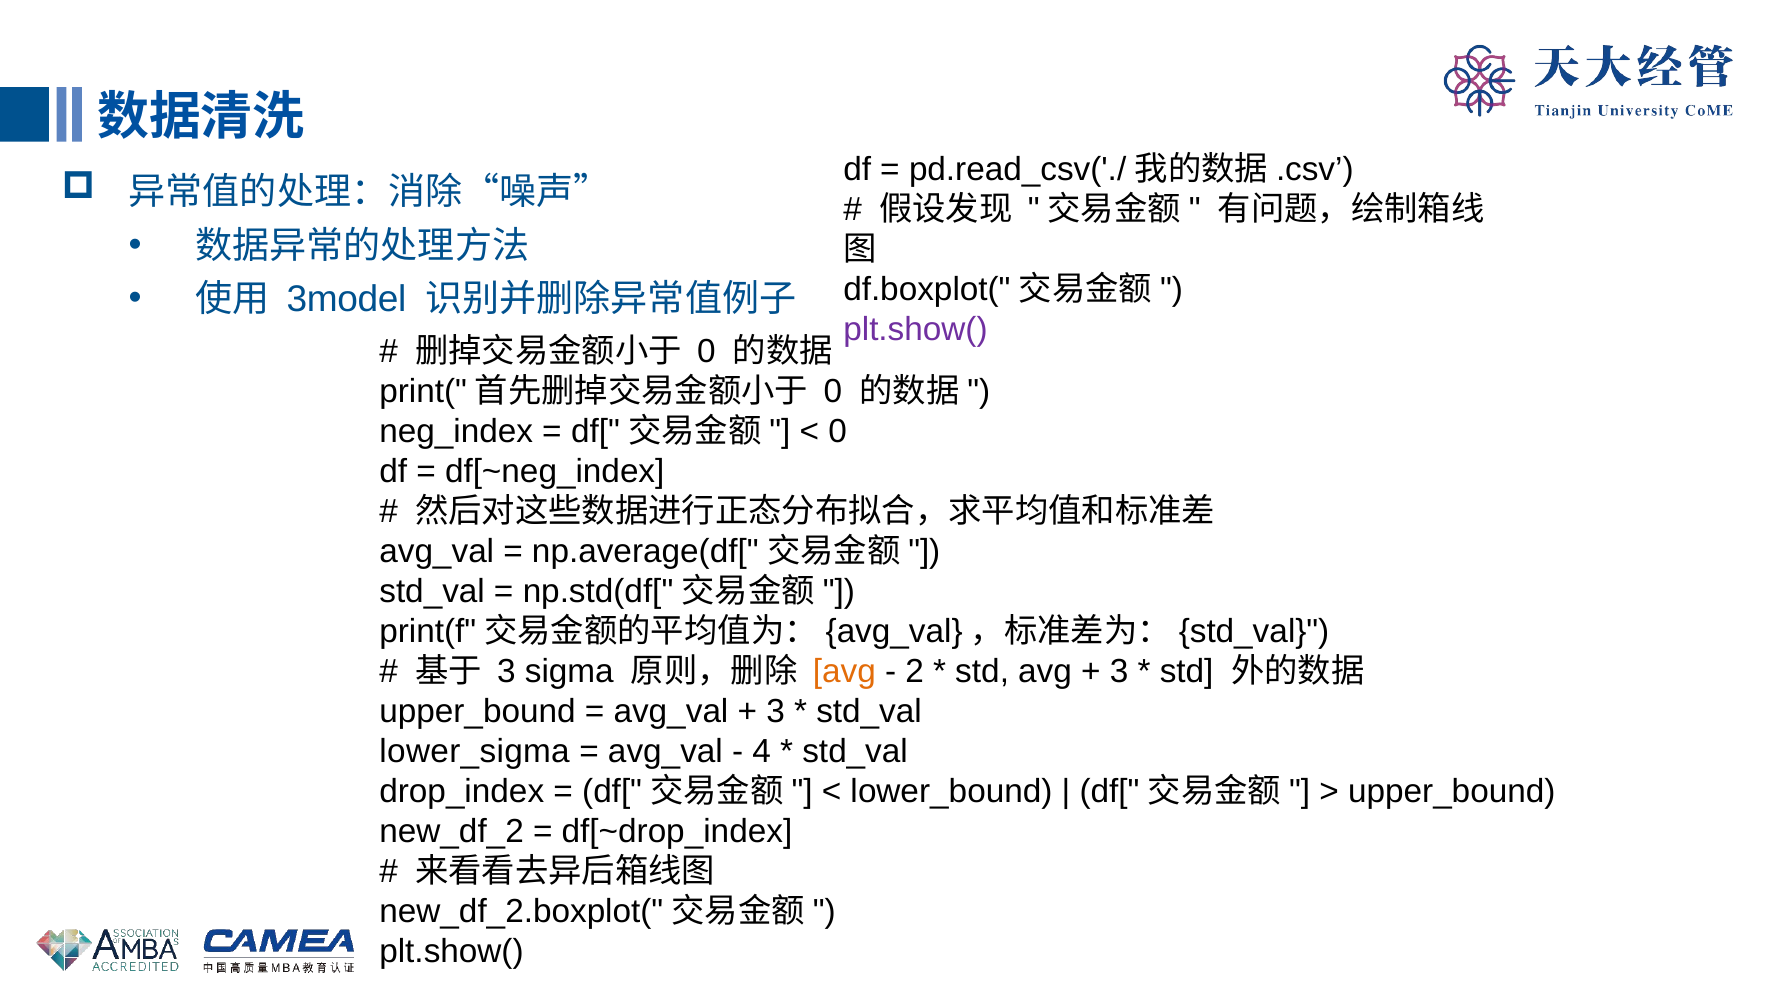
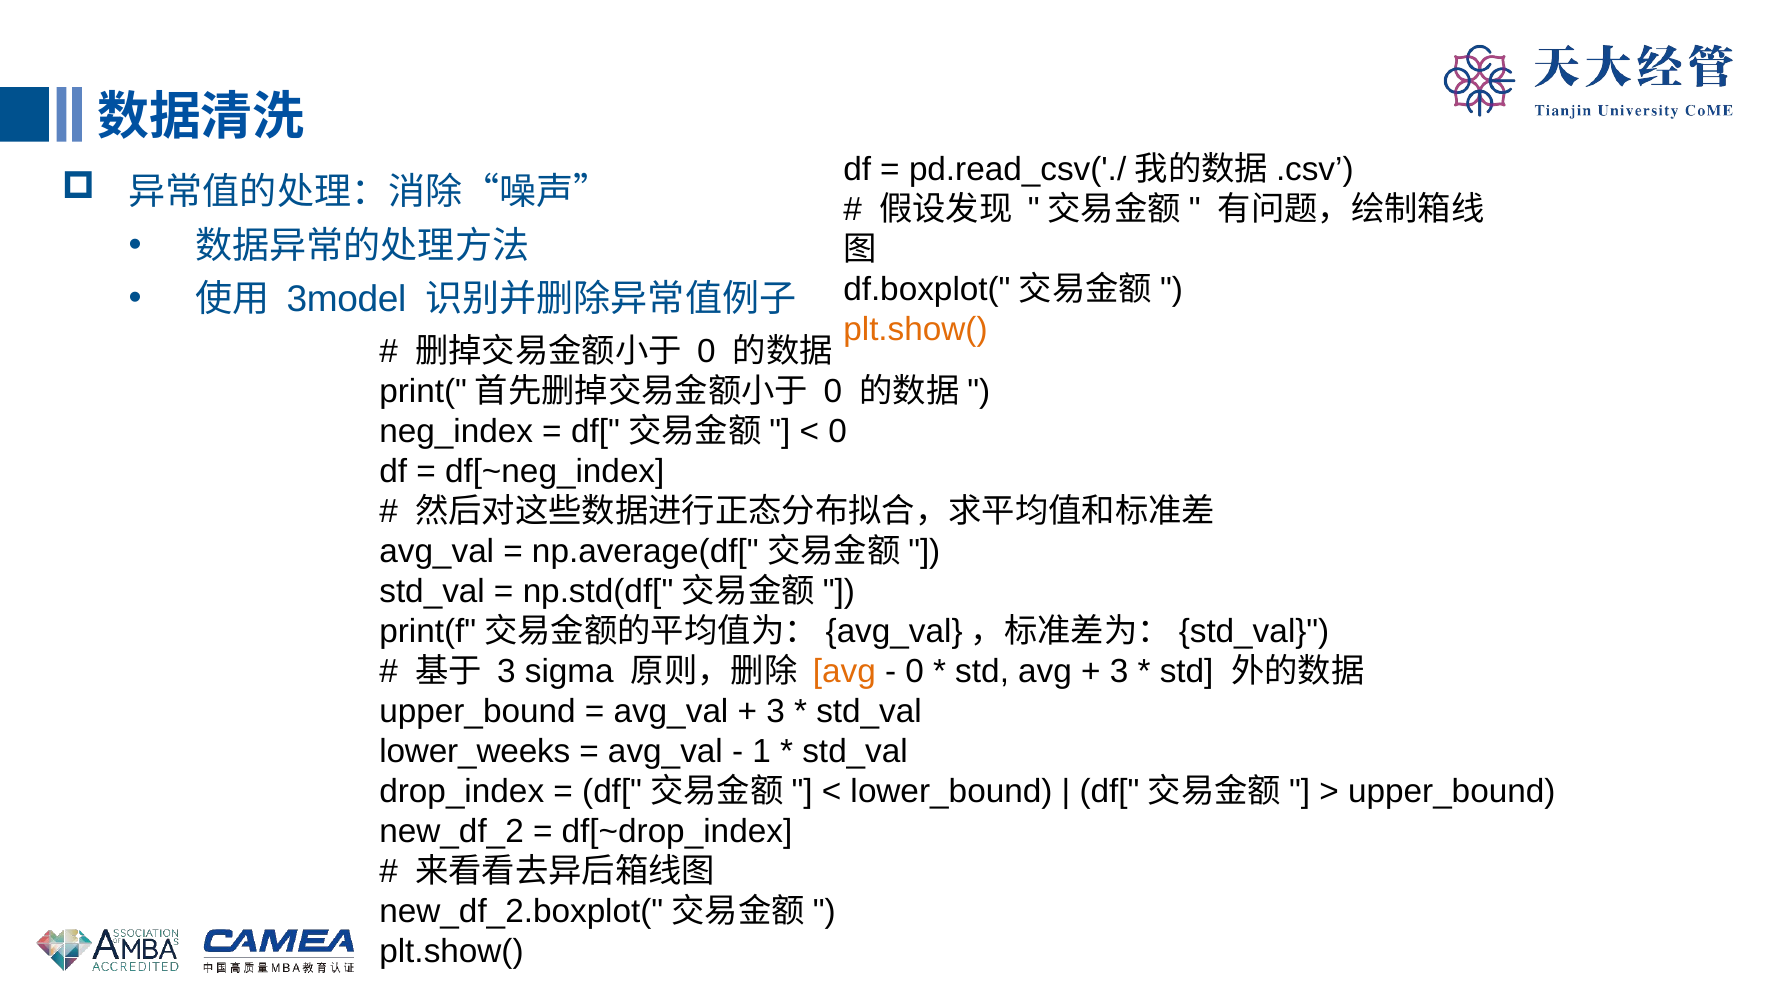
plt.show( colour: purple -> orange (915, 330)
2: 2 -> 0 (915, 671)
lower_sigma: lower_sigma -> lower_weeks (475, 752)
4: 4 -> 1 (762, 752)
